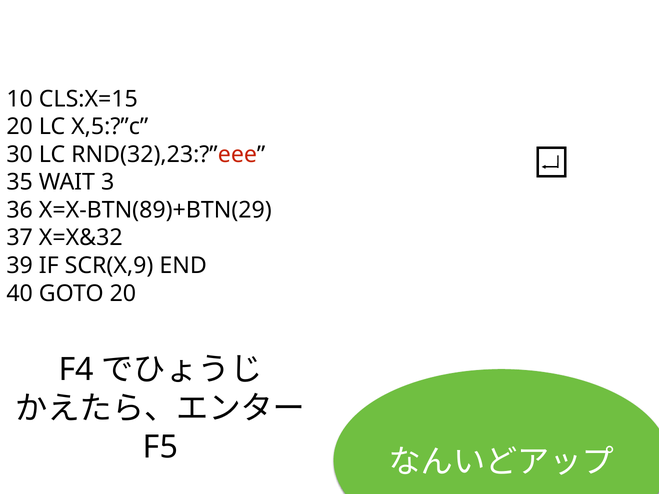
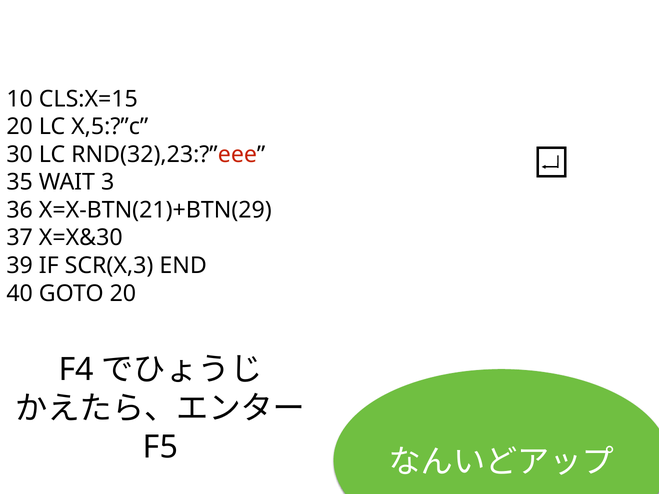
X=X-BTN(89)+BTN(29: X=X-BTN(89)+BTN(29 -> X=X-BTN(21)+BTN(29 (155, 210)
X=X&32: X=X&32 -> X=X&30 (81, 238)
SCR(X,9: SCR(X,9 -> SCR(X,3 (109, 266)
